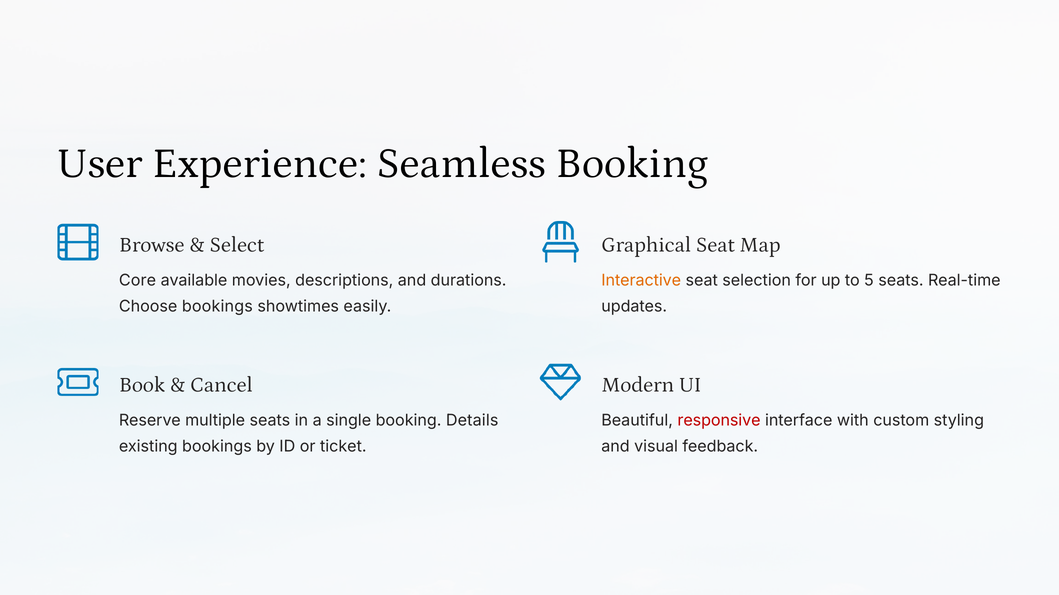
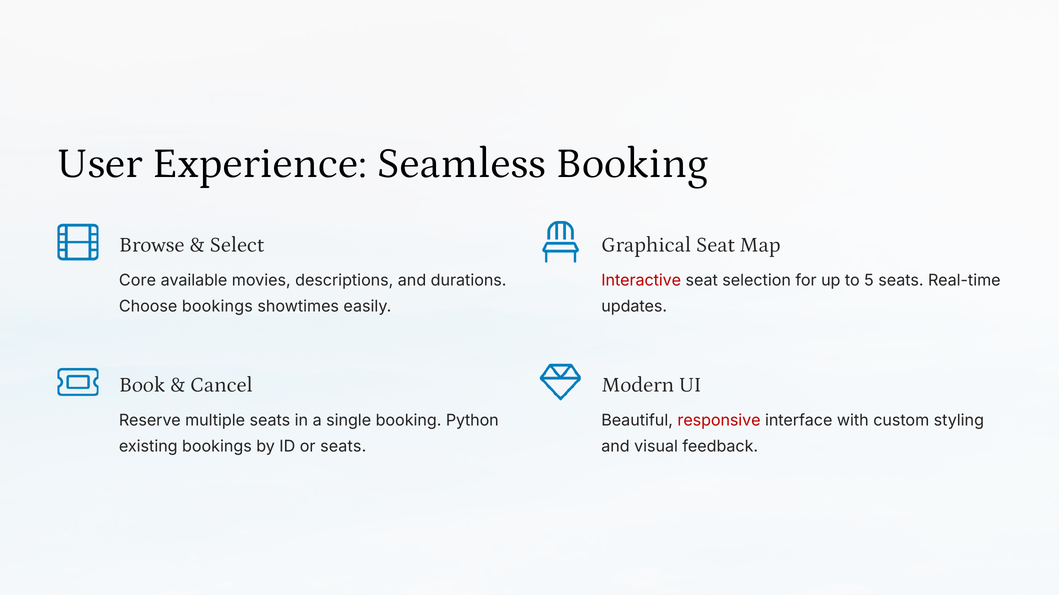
Interactive colour: orange -> red (641, 281)
Details: Details -> Python (472, 421)
or ticket: ticket -> seats (343, 447)
